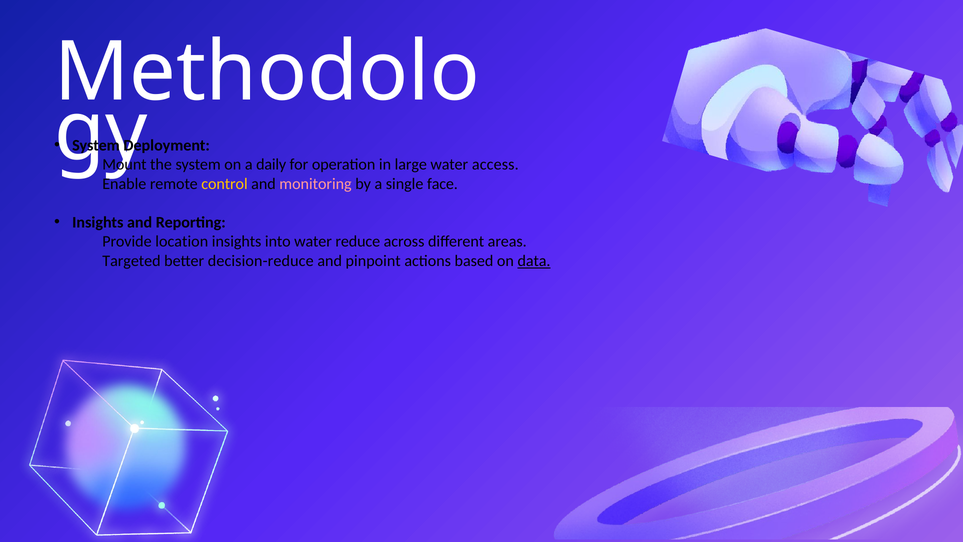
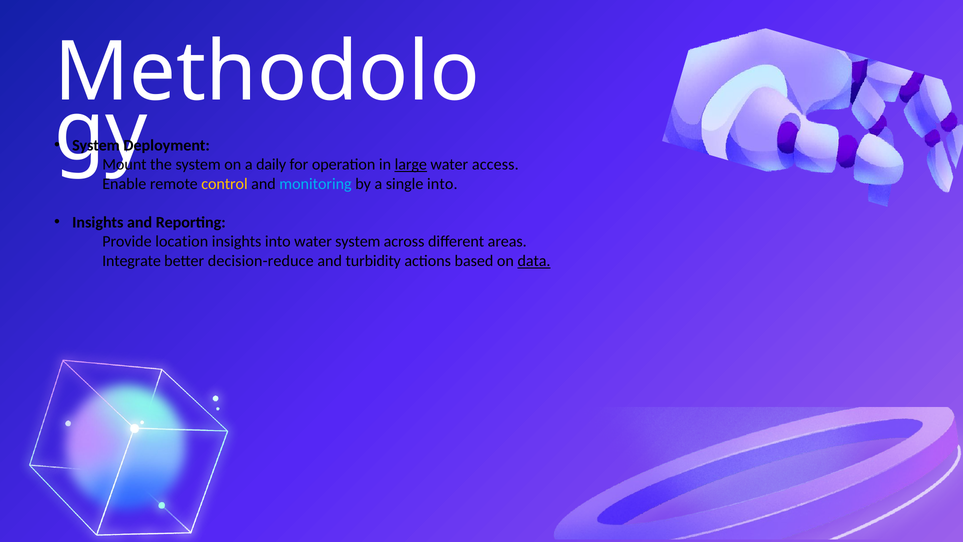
large underline: none -> present (411, 164)
monitoring colour: pink -> light blue (316, 184)
single face: face -> into (442, 184)
water reduce: reduce -> system (358, 241)
Targeted: Targeted -> Integrate (132, 261)
pinpoint: pinpoint -> turbidity (373, 261)
